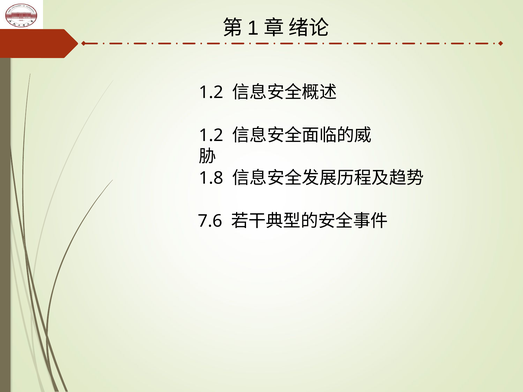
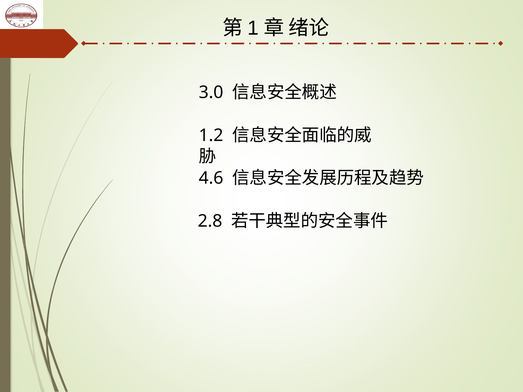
1.2: 1.2 -> 3.0 (211, 93)
1.8: 1.8 -> 4.6 (211, 178)
7.6: 7.6 -> 2.8 (210, 221)
